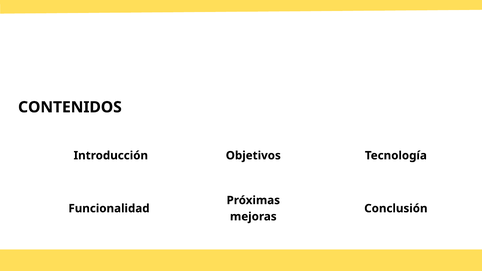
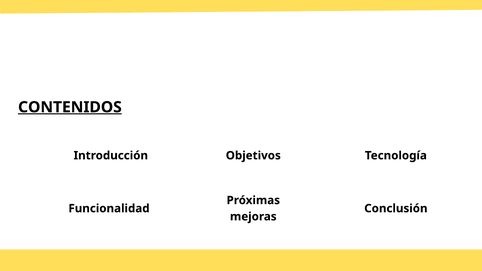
CONTENIDOS underline: none -> present (70, 107)
